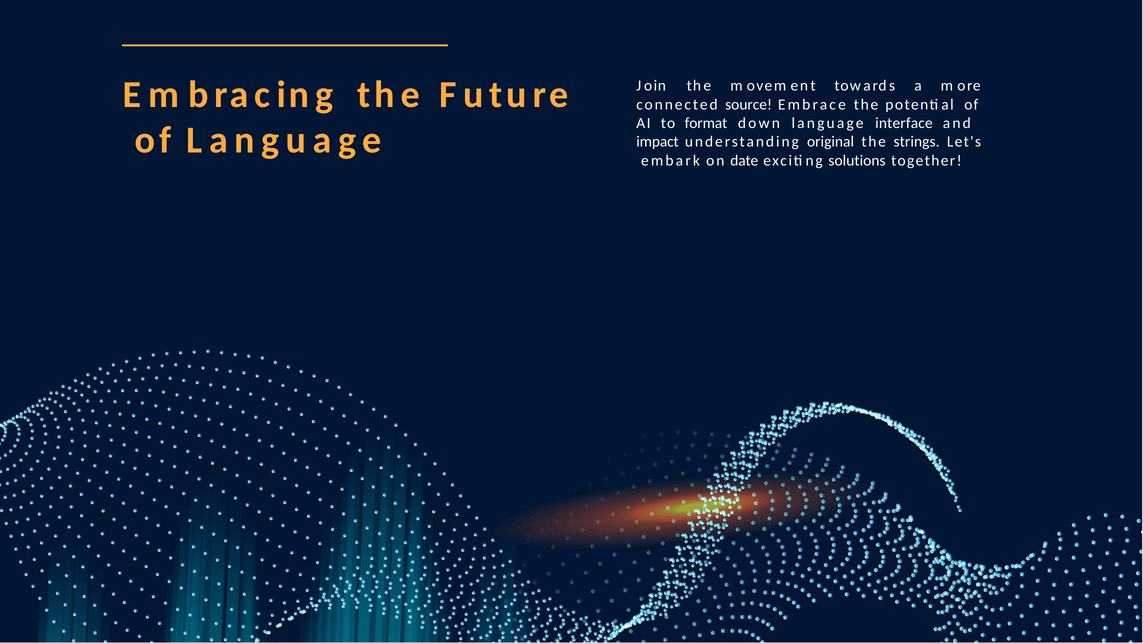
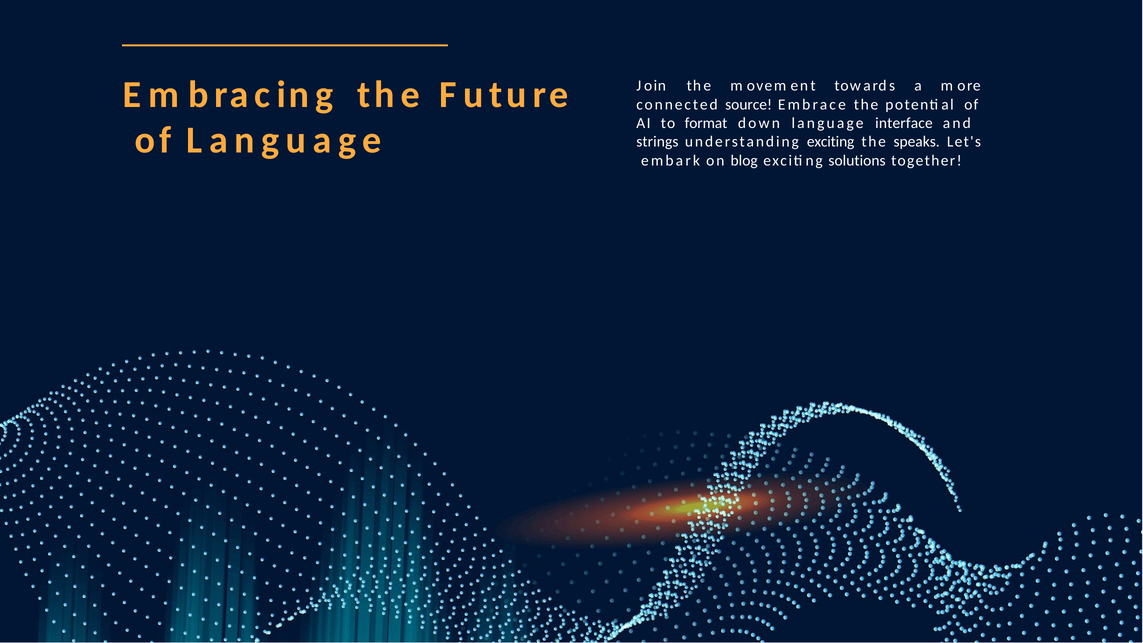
impact: impact -> strings (657, 142)
understanding original: original -> exciting (831, 142)
strings: strings -> speaks (917, 142)
date: date -> blog (744, 161)
